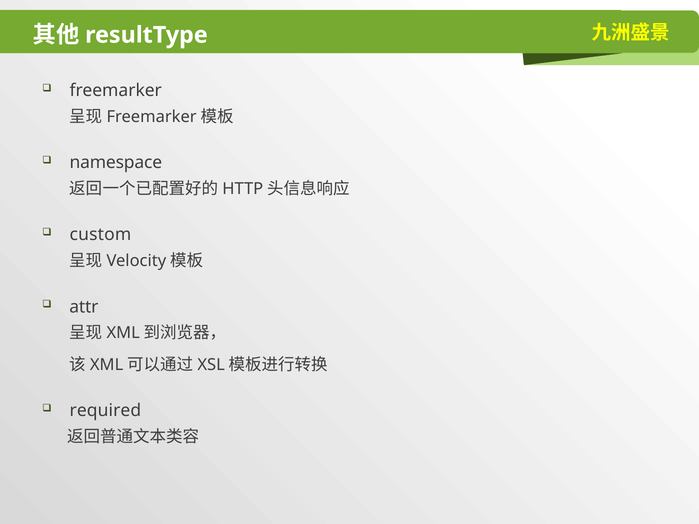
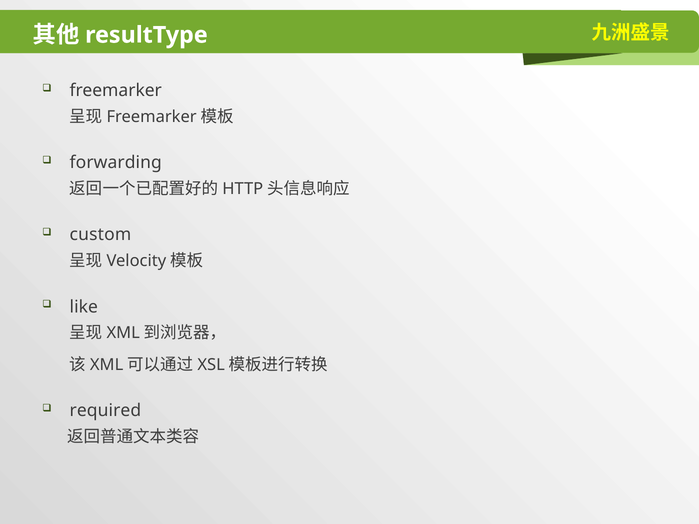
namespace: namespace -> forwarding (116, 163)
attr: attr -> like (84, 307)
